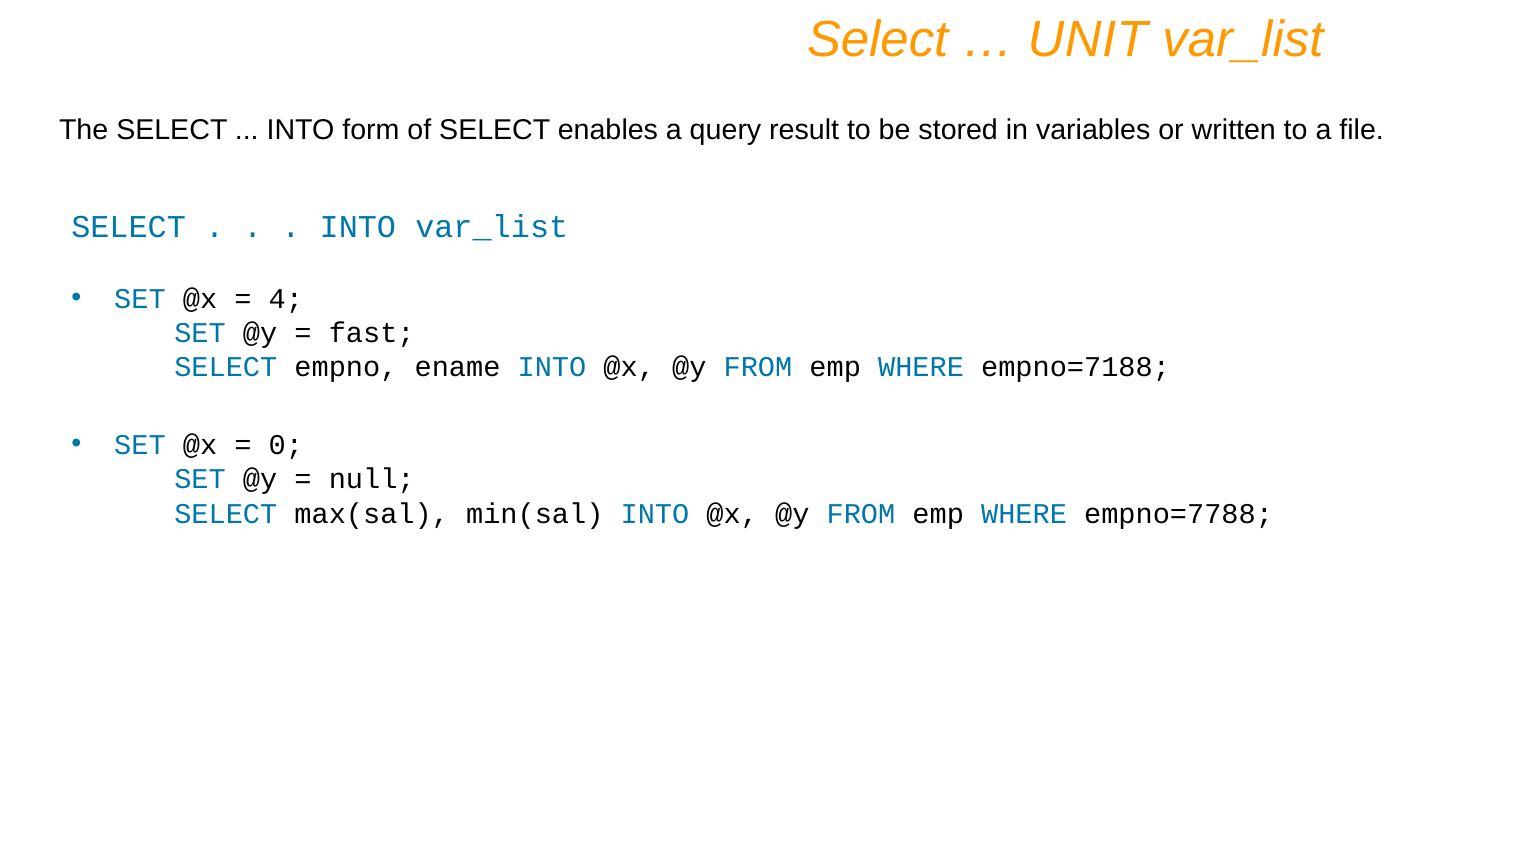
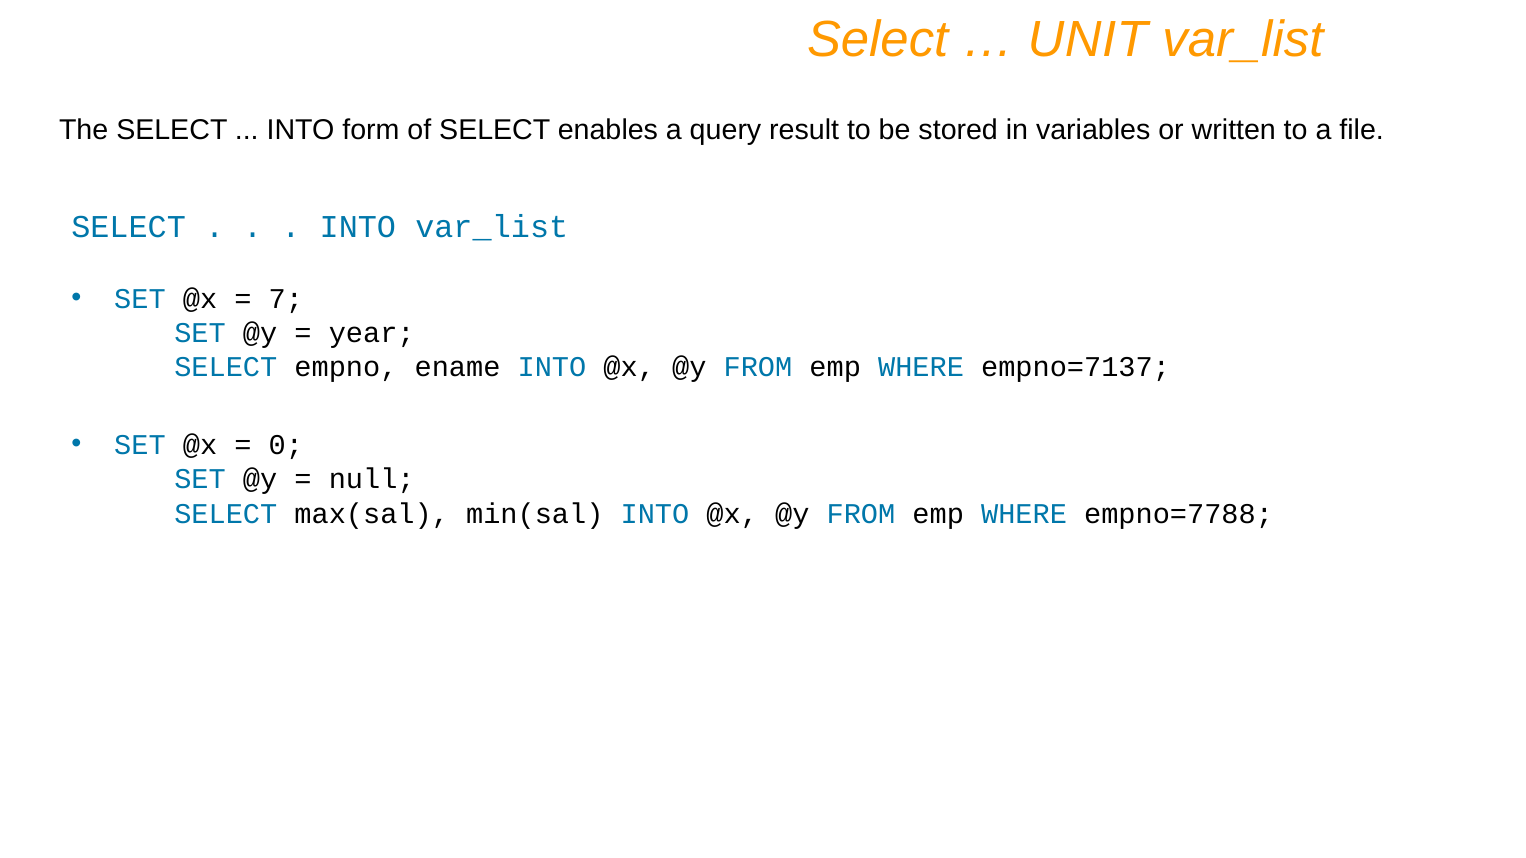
4: 4 -> 7 (286, 299)
fast: fast -> year (372, 333)
empno=7188: empno=7188 -> empno=7137 (1076, 367)
